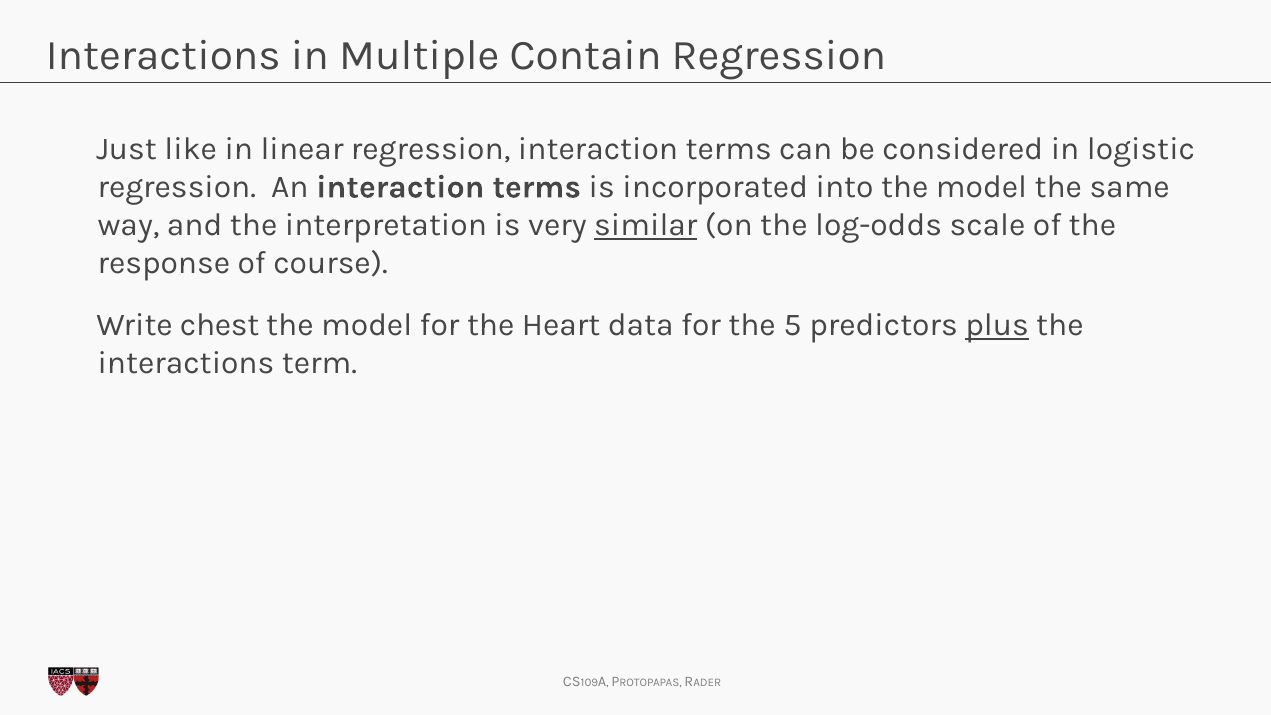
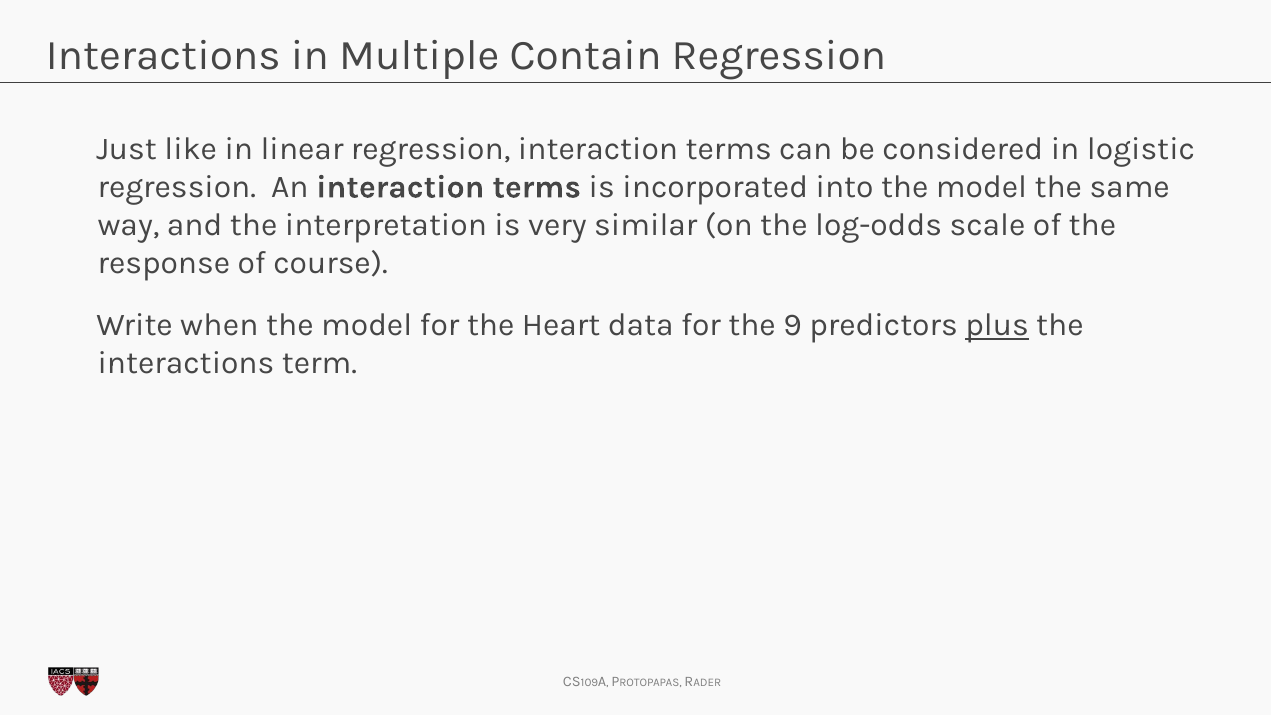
similar underline: present -> none (646, 225)
chest: chest -> when (219, 325)
5: 5 -> 9 (793, 325)
